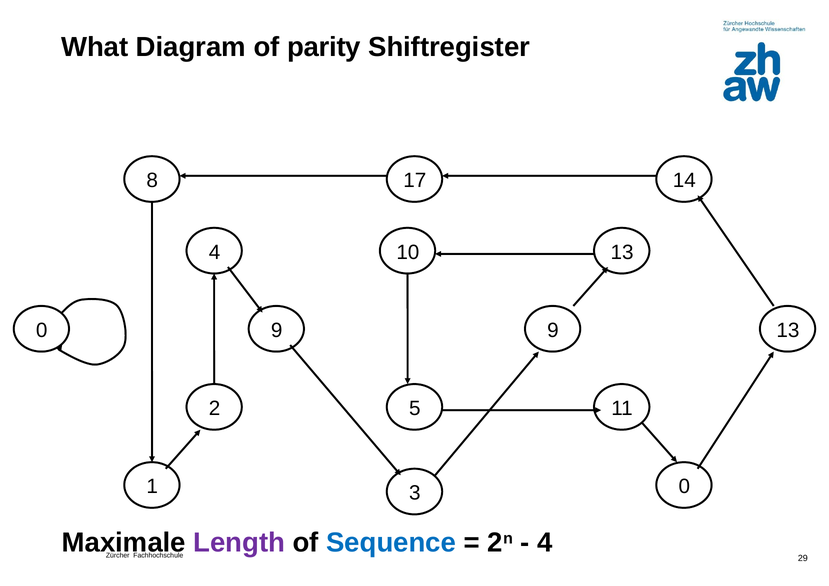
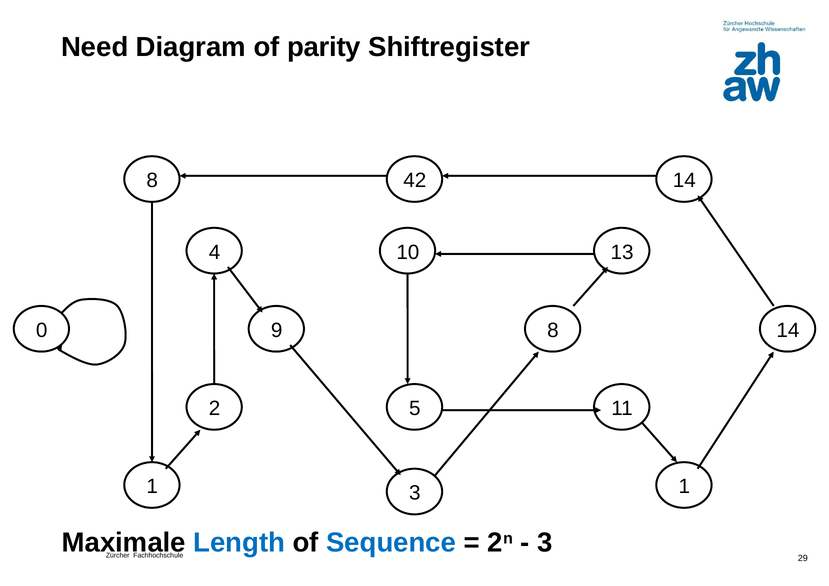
What: What -> Need (95, 47)
17: 17 -> 42 (415, 181)
9 9: 9 -> 8 (553, 331)
0 13: 13 -> 14 (788, 331)
1 0: 0 -> 1 (684, 487)
Length colour: purple -> blue (239, 543)
4: 4 -> 3 (545, 543)
